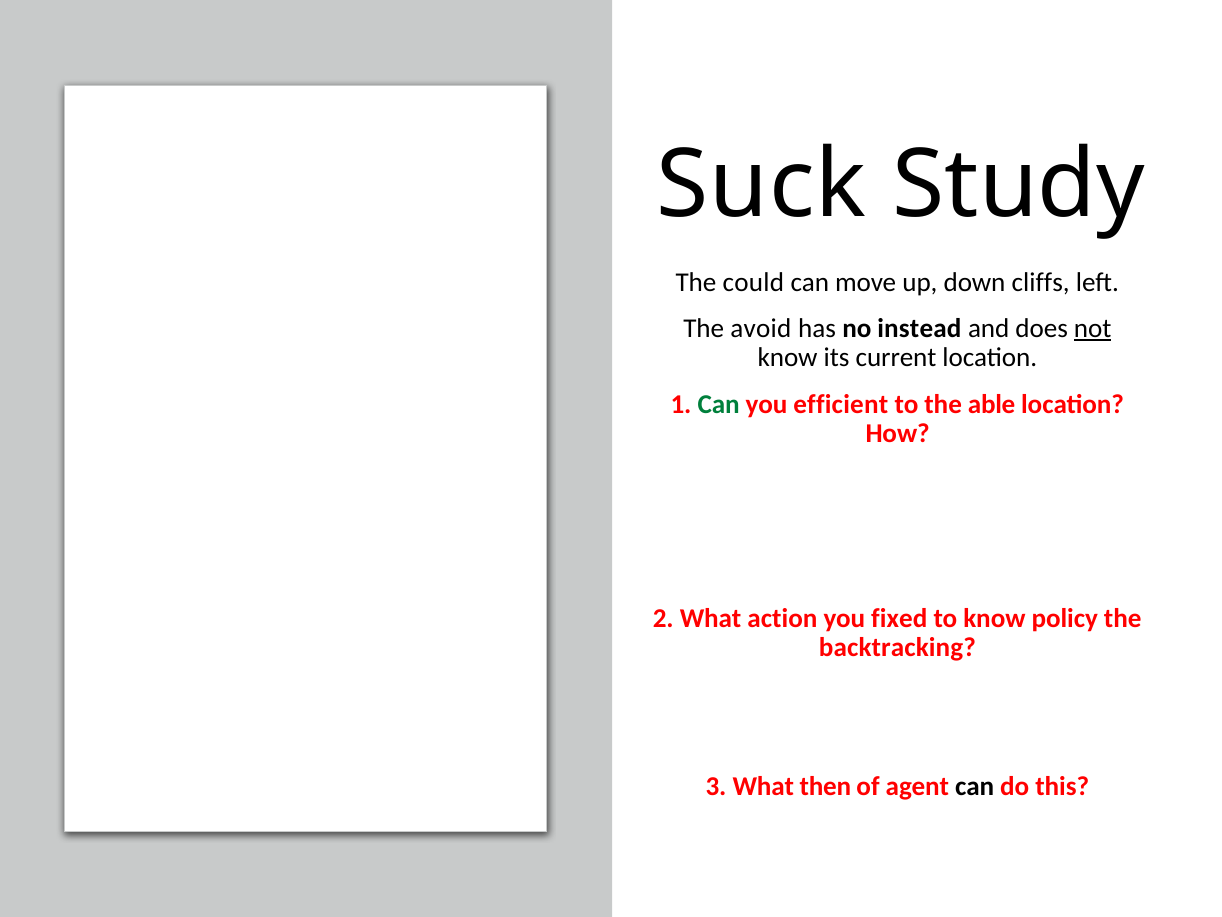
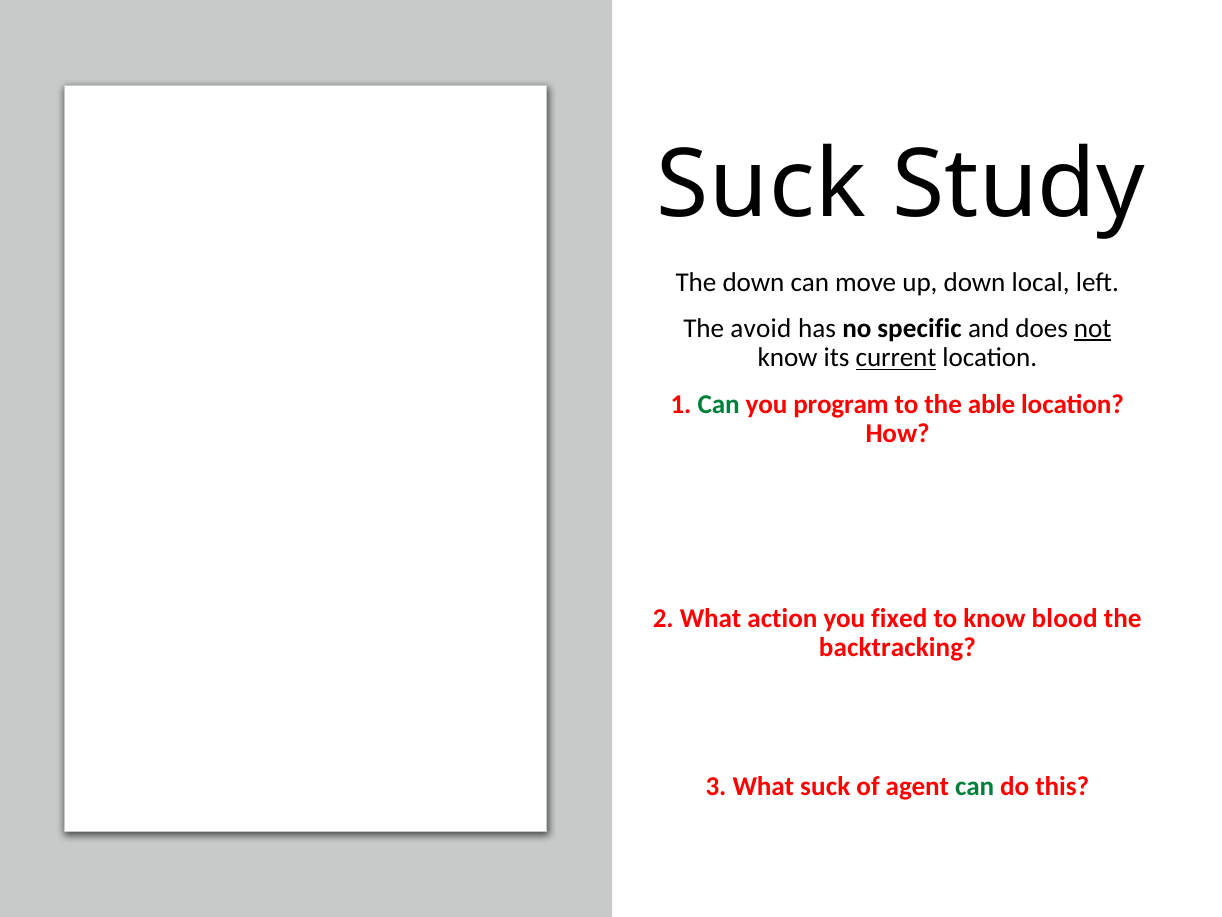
The could: could -> down (753, 282)
cliffs: cliffs -> local (1041, 282)
instead: instead -> specific (919, 328)
current underline: none -> present (896, 358)
efficient: efficient -> program (841, 404)
policy: policy -> blood (1065, 618)
What then: then -> suck (825, 786)
can colour: black -> green (975, 786)
